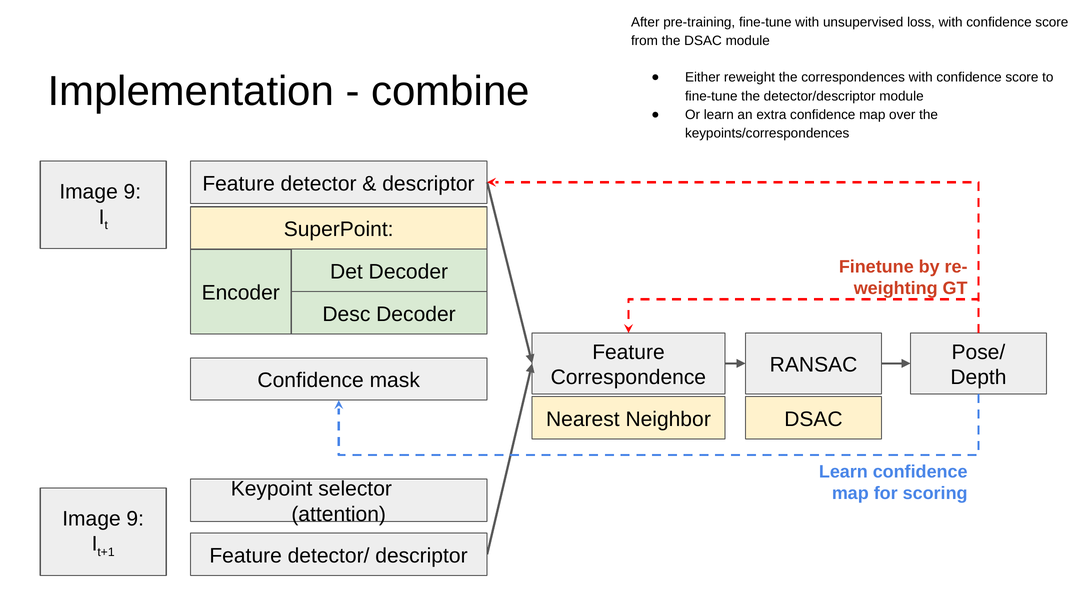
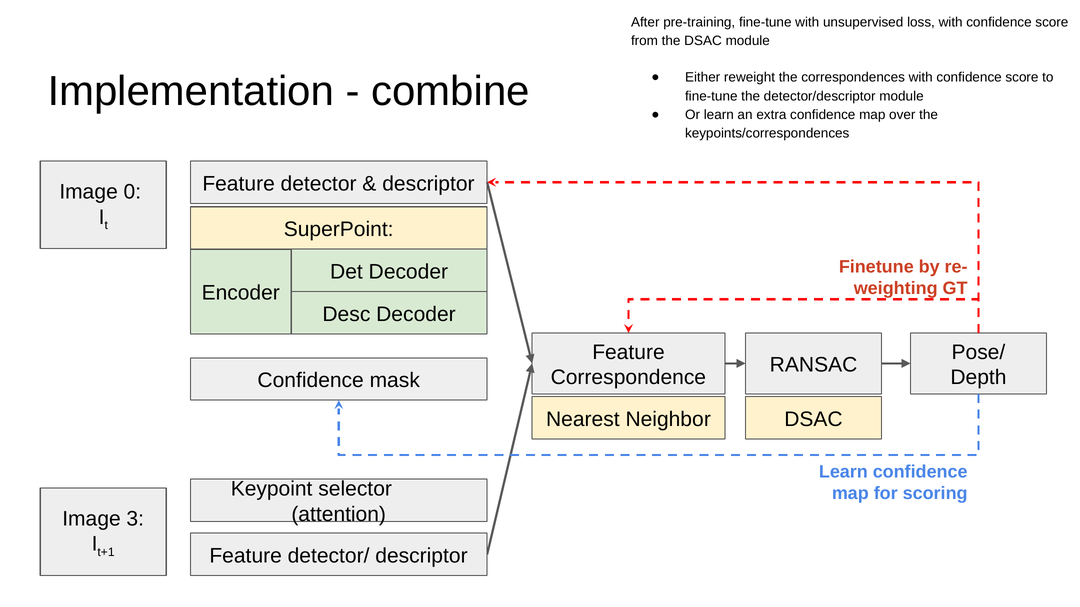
9: 9 -> 0 (132, 192)
9: 9 -> 3 (135, 519)
